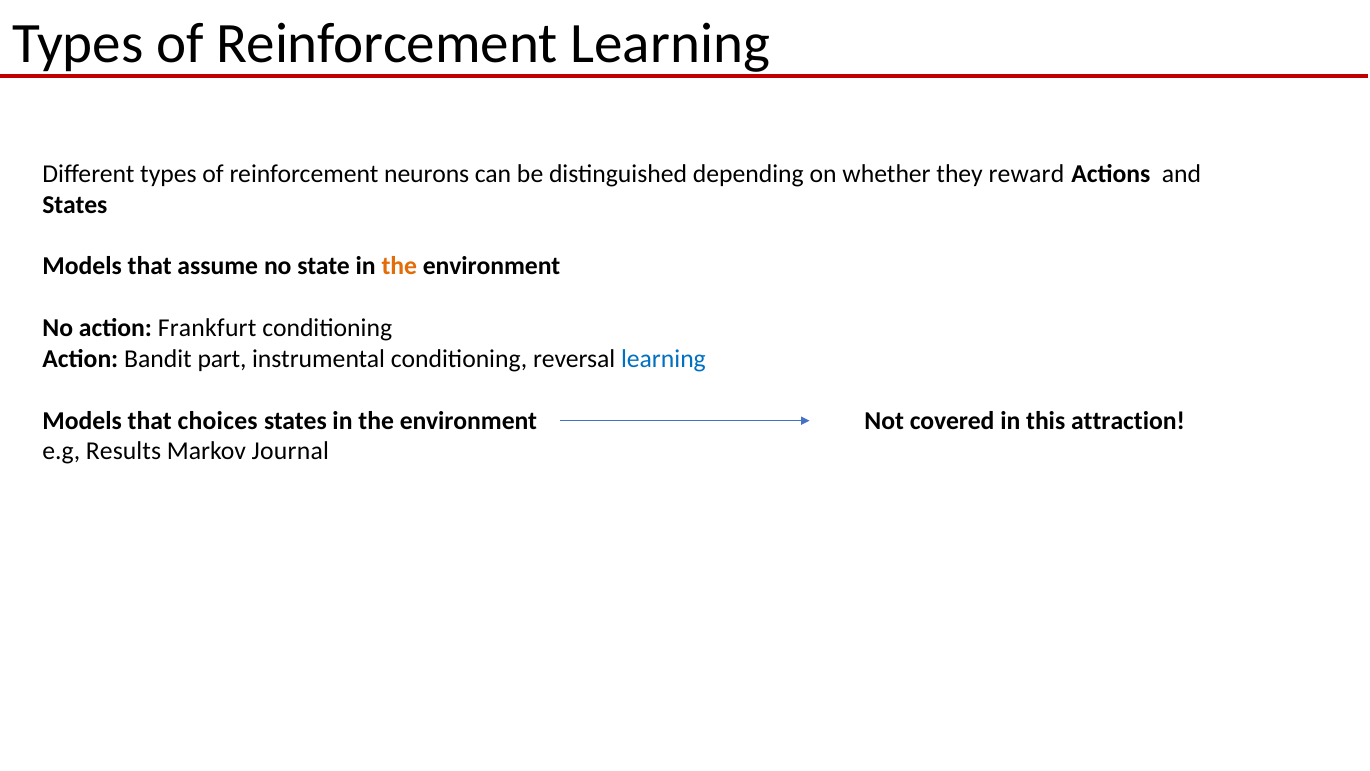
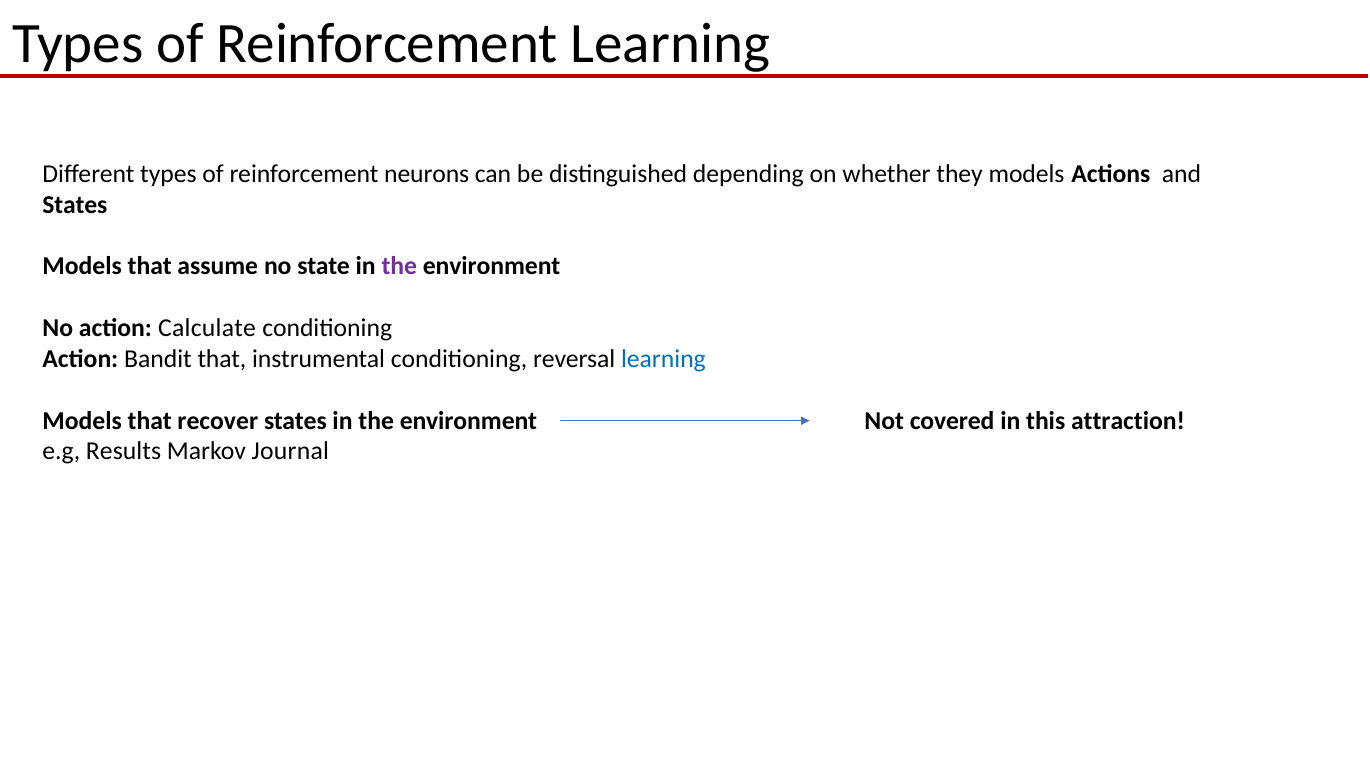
they reward: reward -> models (1027, 174)
the colour: orange -> purple (399, 266)
Frankfurt: Frankfurt -> Calculate (207, 328)
Bandit part: part -> that (222, 359)
choices: choices -> recover (218, 420)
